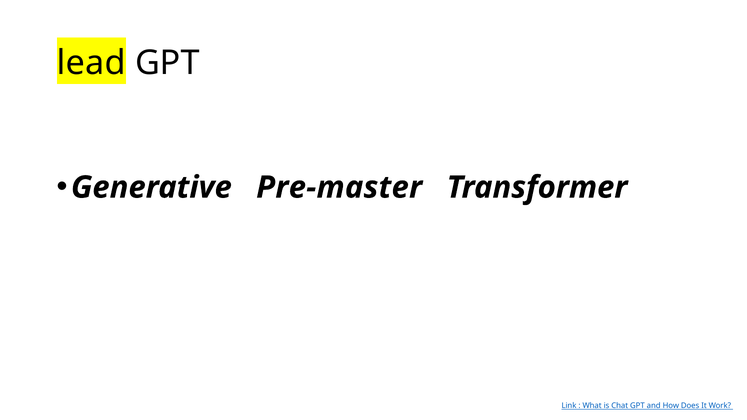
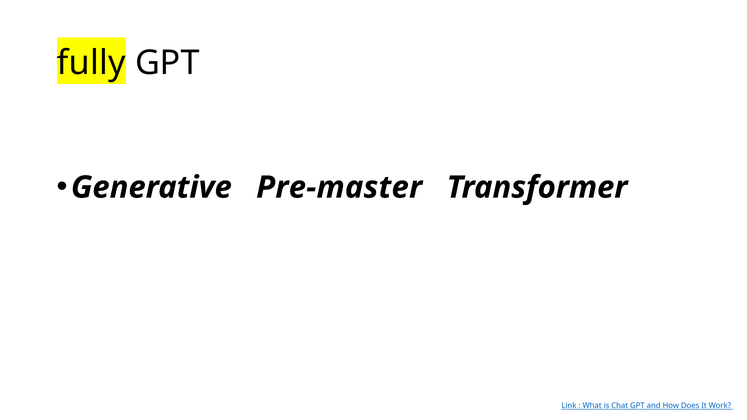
lead: lead -> fully (91, 63)
